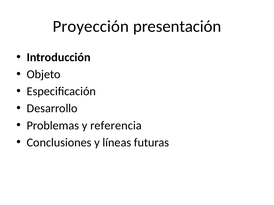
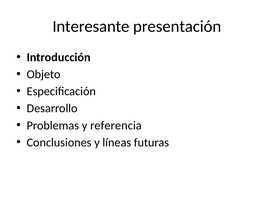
Proyección: Proyección -> Interesante (91, 27)
